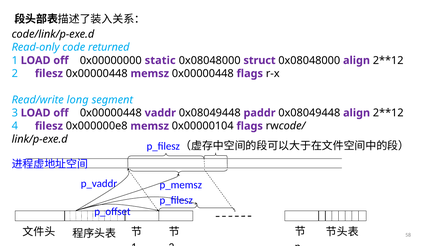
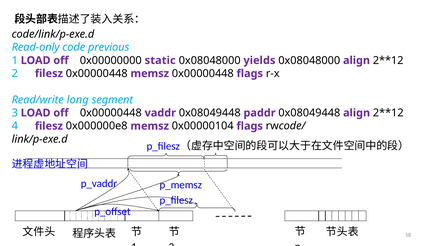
returned: returned -> previous (109, 47)
struct: struct -> yields (259, 60)
